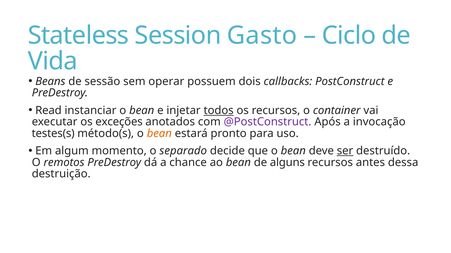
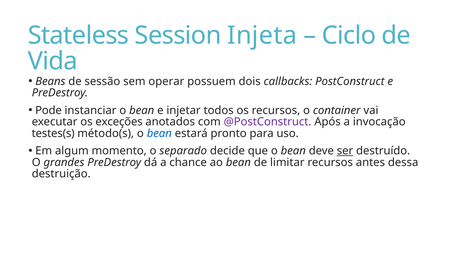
Gasto: Gasto -> Injeta (262, 36)
Read: Read -> Pode (48, 111)
todos underline: present -> none (219, 111)
bean colour: orange -> blue (159, 134)
remotos: remotos -> grandes (64, 163)
alguns: alguns -> limitar (287, 163)
